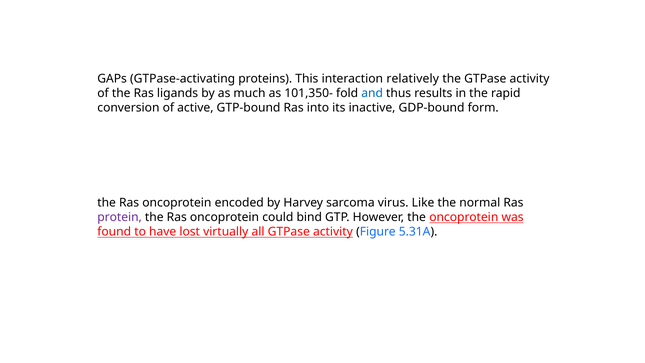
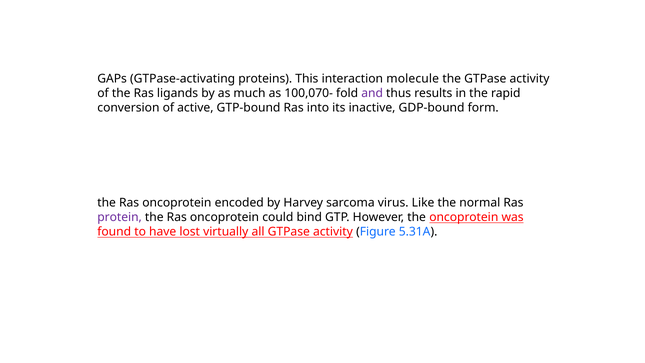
relatively: relatively -> molecule (413, 79)
101,350-: 101,350- -> 100,070- (309, 93)
and colour: blue -> purple (372, 93)
